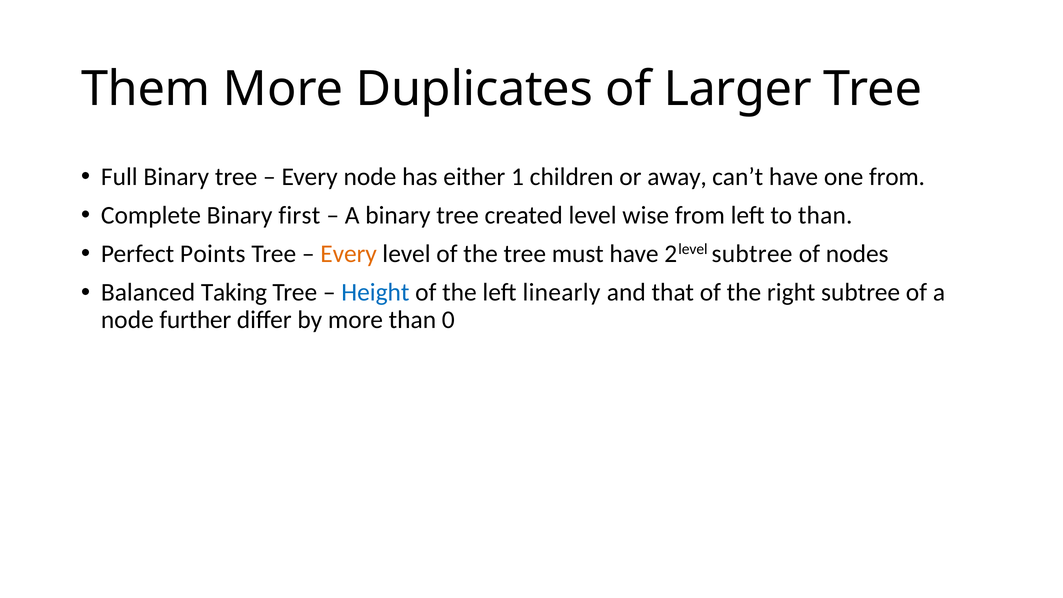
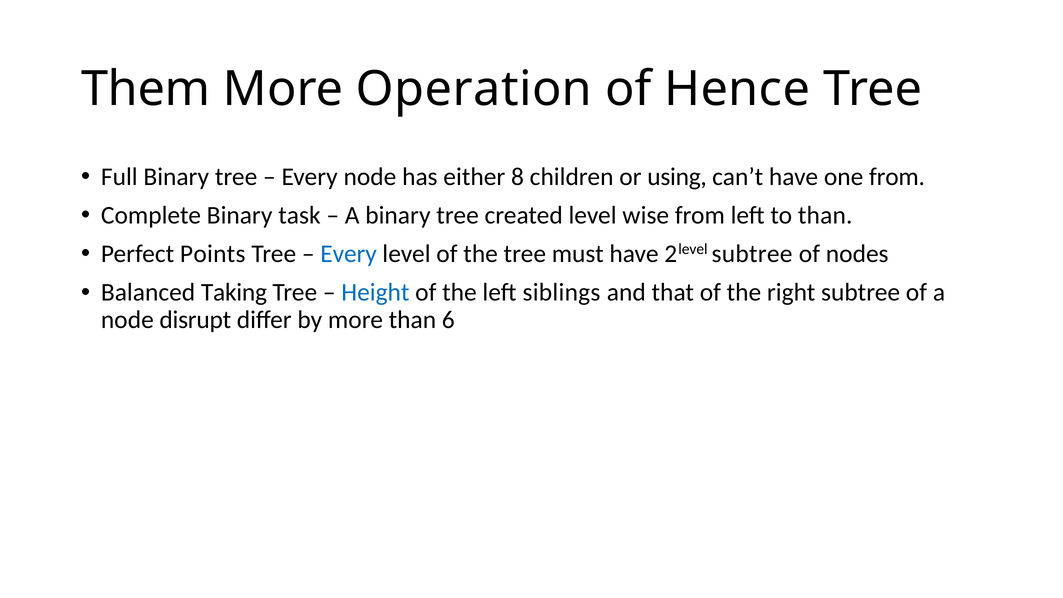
Duplicates: Duplicates -> Operation (474, 89)
Larger: Larger -> Hence (737, 89)
1: 1 -> 8 (518, 177)
away: away -> using (677, 177)
first: first -> task (299, 215)
Every colour: orange -> blue (349, 254)
linearly: linearly -> siblings (561, 292)
further: further -> disrupt (195, 320)
0: 0 -> 6 (448, 320)
